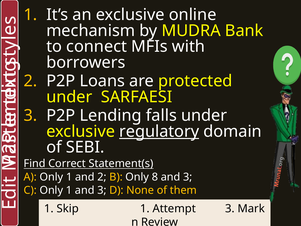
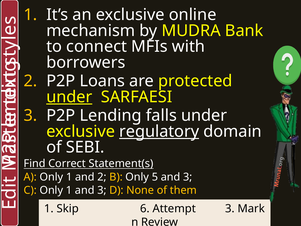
under underline: none -> present (69, 97)
8: 8 -> 5 (155, 177)
1: 1 -> 6 (145, 208)
